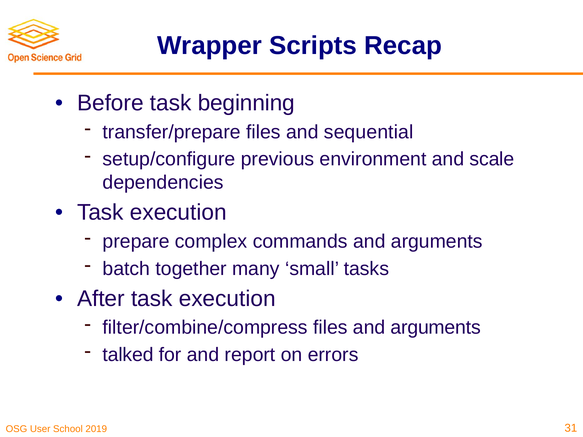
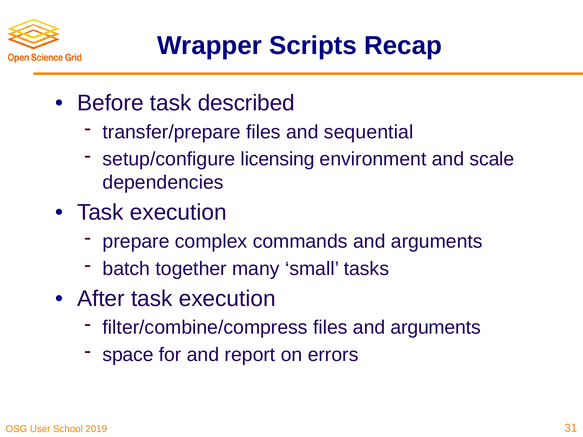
beginning: beginning -> described (246, 103)
previous: previous -> licensing (278, 159)
talked: talked -> space (128, 355)
